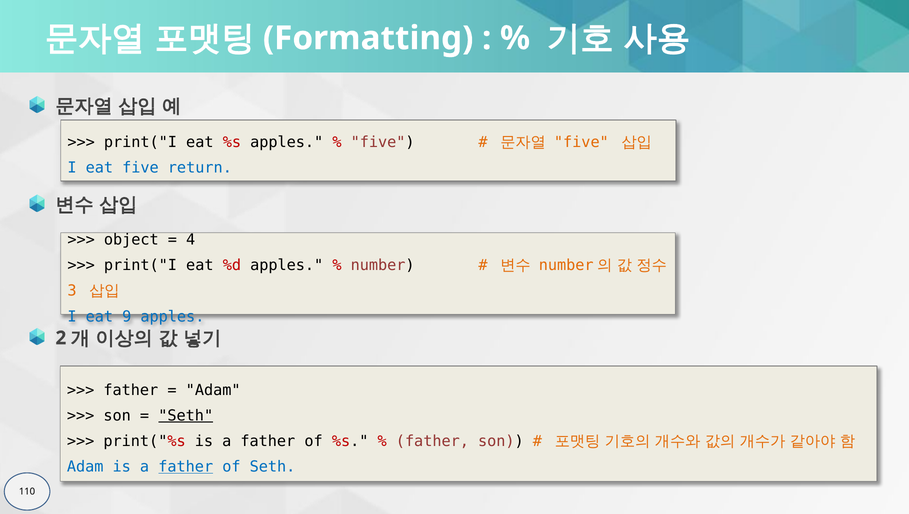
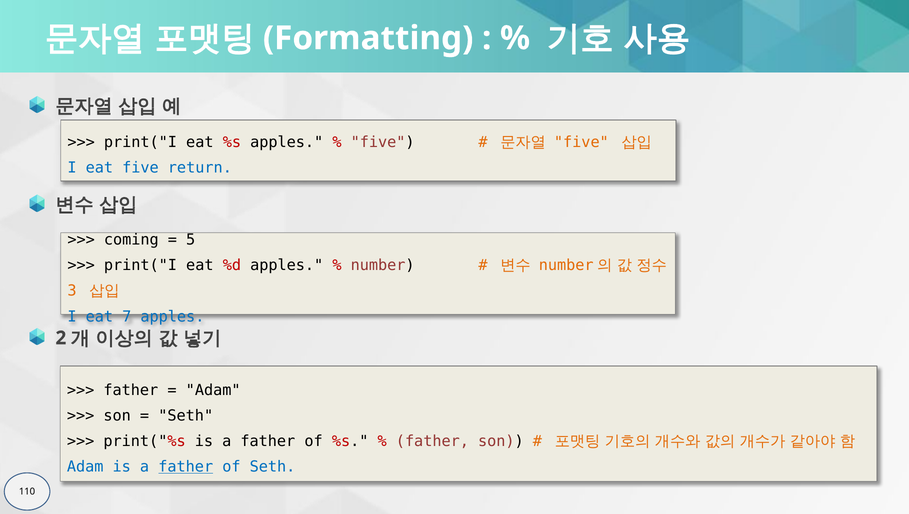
object: object -> coming (131, 240)
4: 4 -> 5 (191, 240)
9: 9 -> 7 (127, 316)
Seth underline: present -> none (186, 415)
